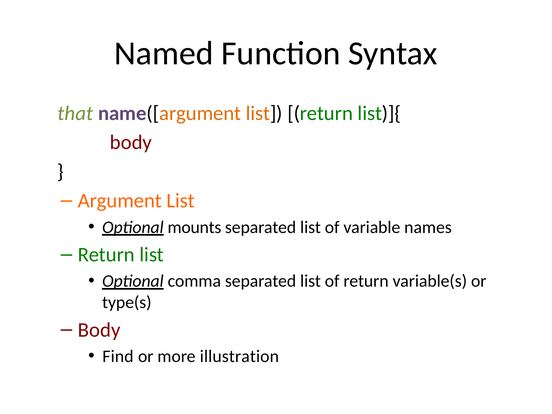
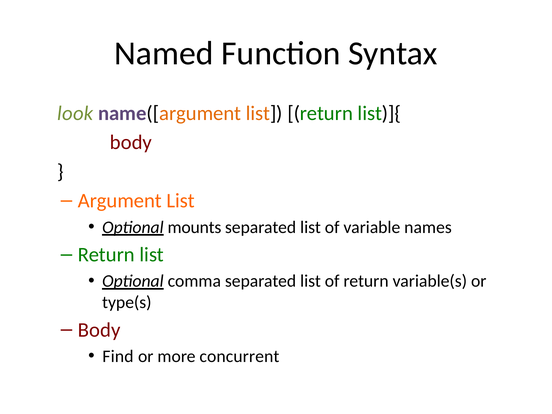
that: that -> look (75, 113)
illustration: illustration -> concurrent (239, 356)
